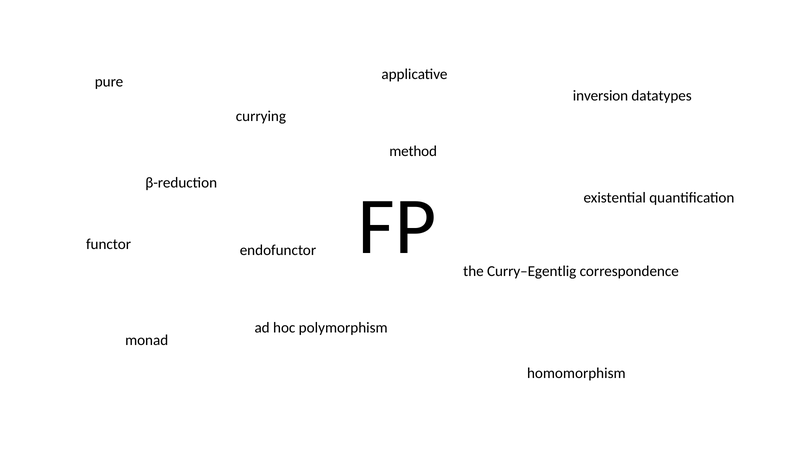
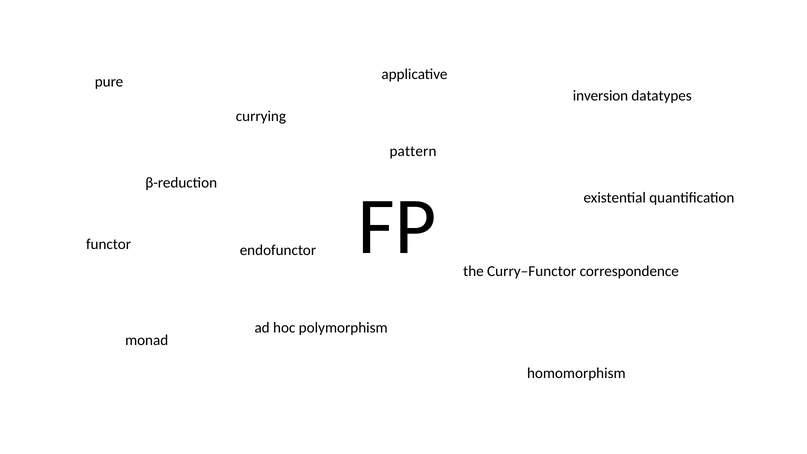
method: method -> pattern (413, 151)
Curry–Egentlig: Curry–Egentlig -> Curry–Functor (532, 271)
